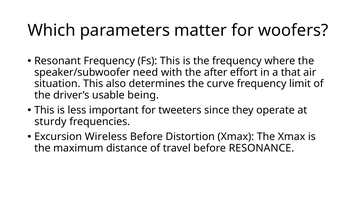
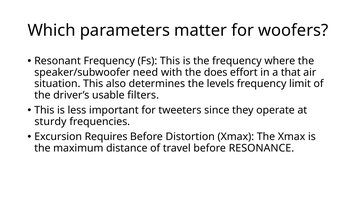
after: after -> does (216, 72)
curve: curve -> levels (220, 84)
being: being -> filters (143, 95)
Wireless: Wireless -> Requires (106, 137)
